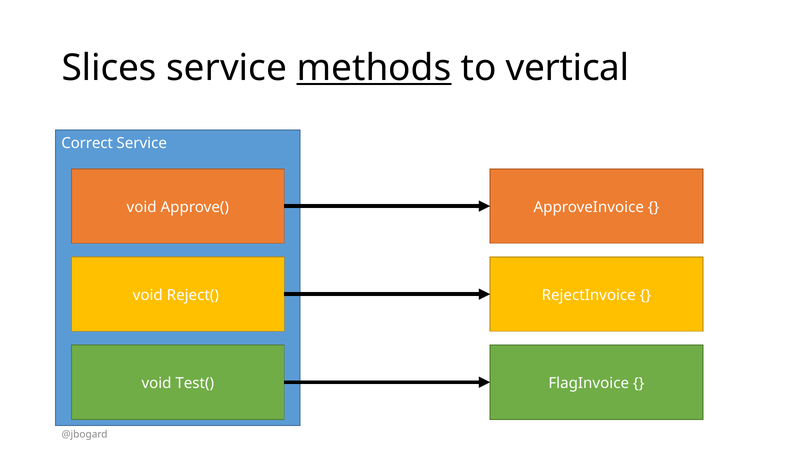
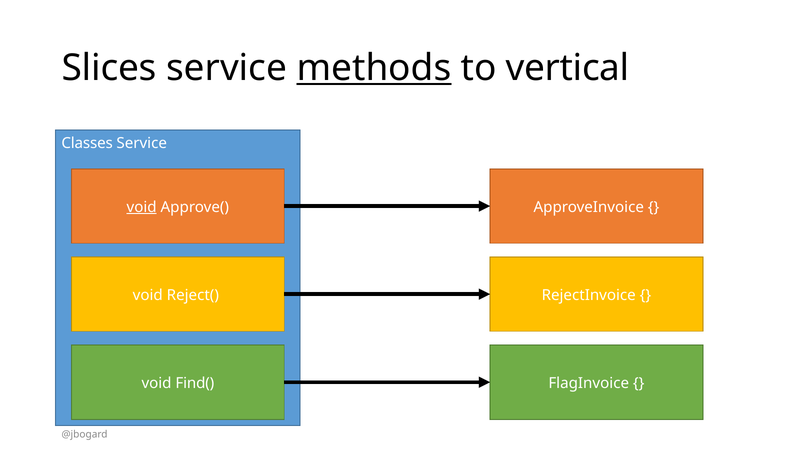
Correct: Correct -> Classes (87, 143)
void underline: none -> present (142, 207)
Test(: Test( -> Find( (195, 383)
